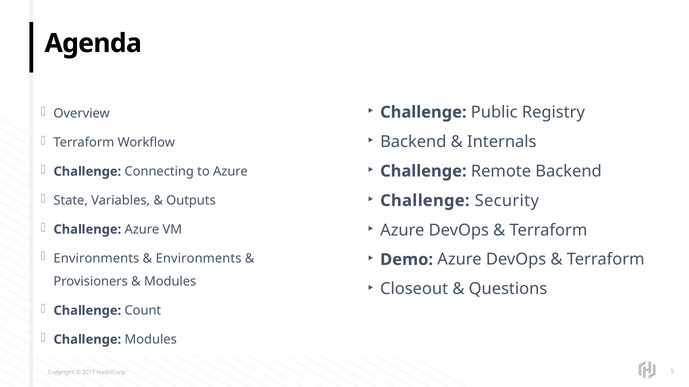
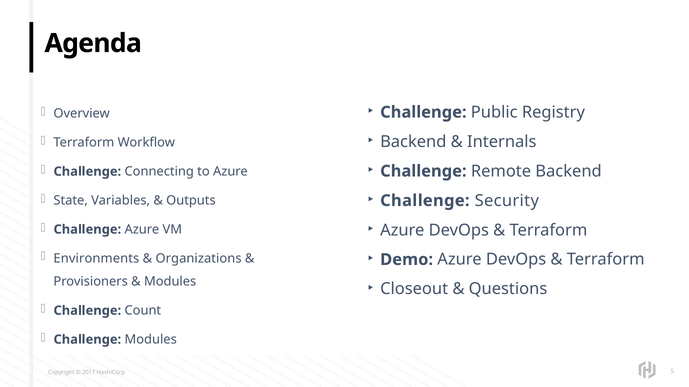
Environments: Environments -> Organizations (199, 259)
